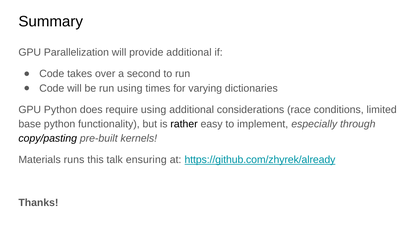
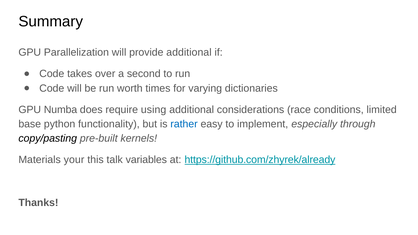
run using: using -> worth (130, 88)
GPU Python: Python -> Numba (61, 110)
rather colour: black -> blue (184, 124)
runs: runs -> your (74, 160)
ensuring: ensuring -> variables (146, 160)
